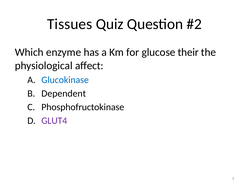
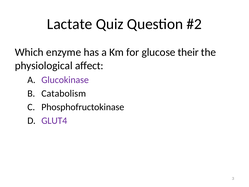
Tissues: Tissues -> Lactate (70, 24)
Glucokinase colour: blue -> purple (65, 80)
Dependent: Dependent -> Catabolism (64, 93)
